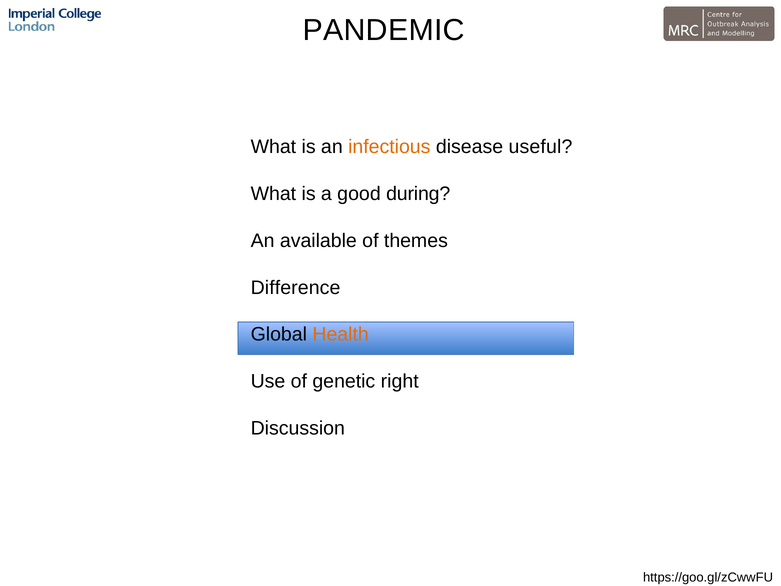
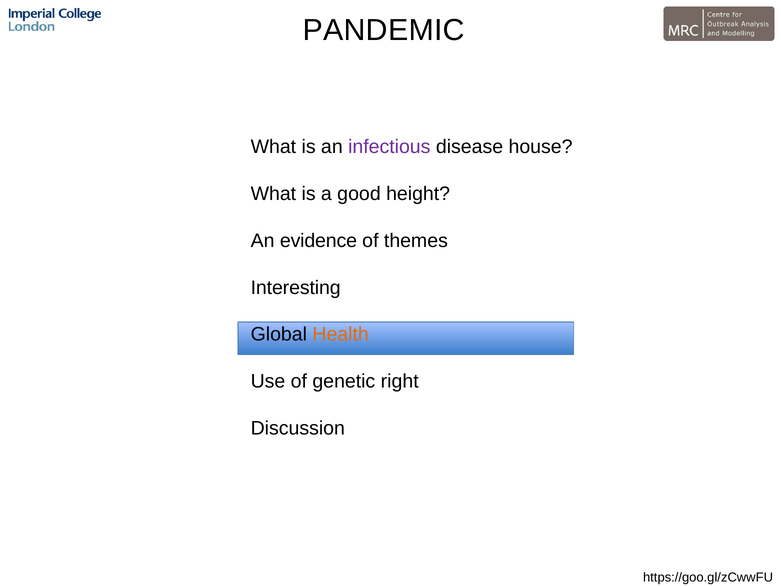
infectious colour: orange -> purple (389, 147)
useful: useful -> house (541, 147)
during: during -> height (418, 194)
available: available -> evidence (318, 241)
Difference: Difference -> Interesting (296, 288)
